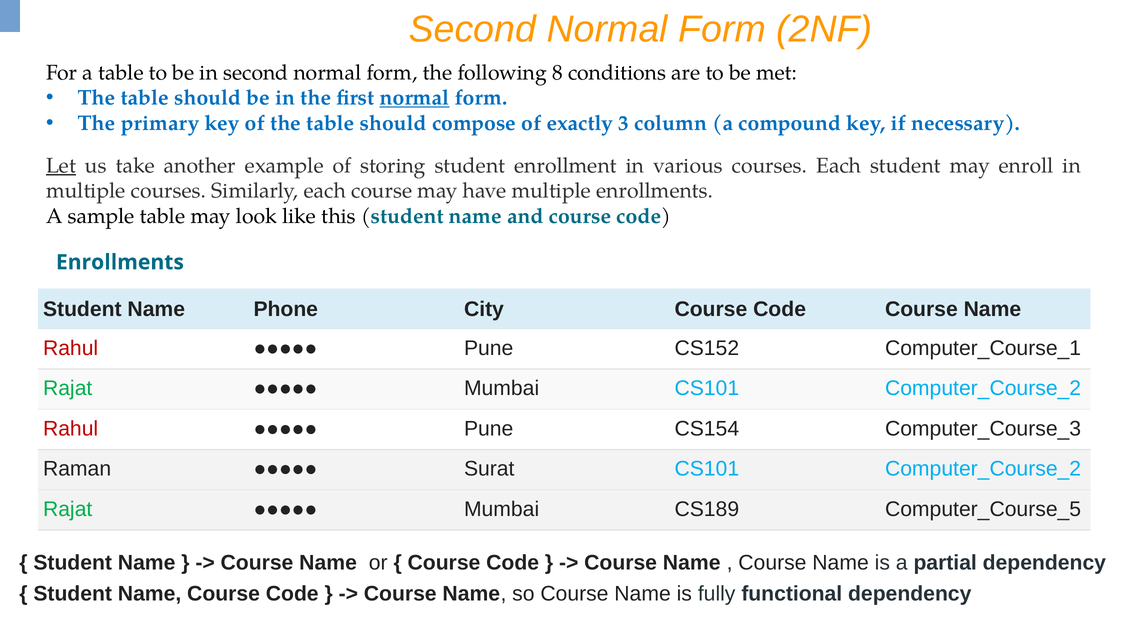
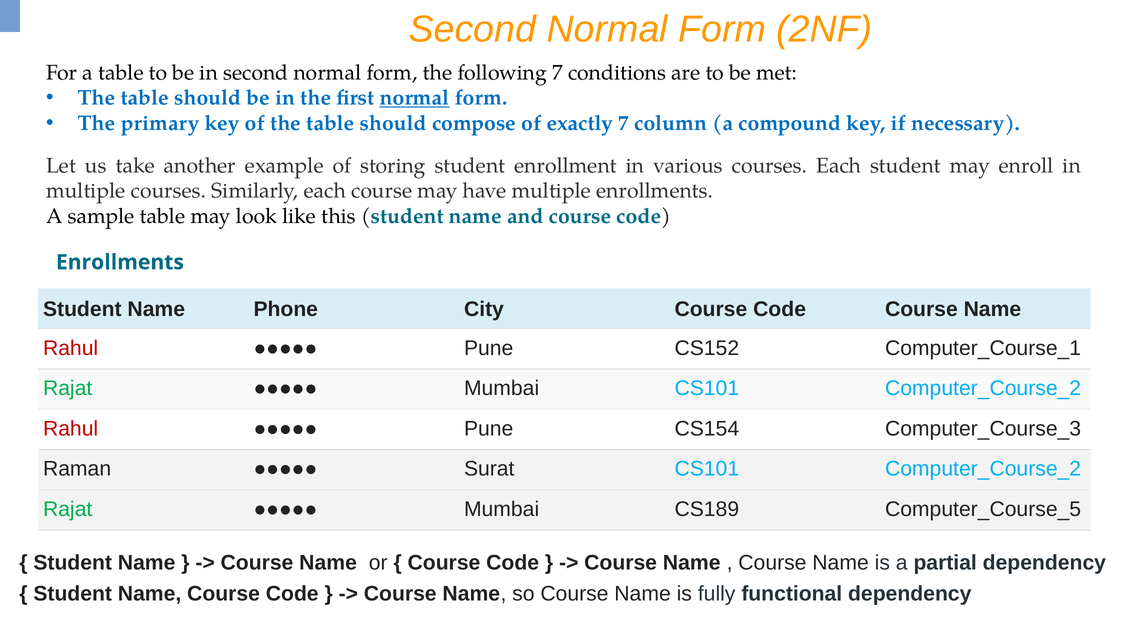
following 8: 8 -> 7 (557, 73)
exactly 3: 3 -> 7 (624, 123)
Let underline: present -> none (61, 166)
